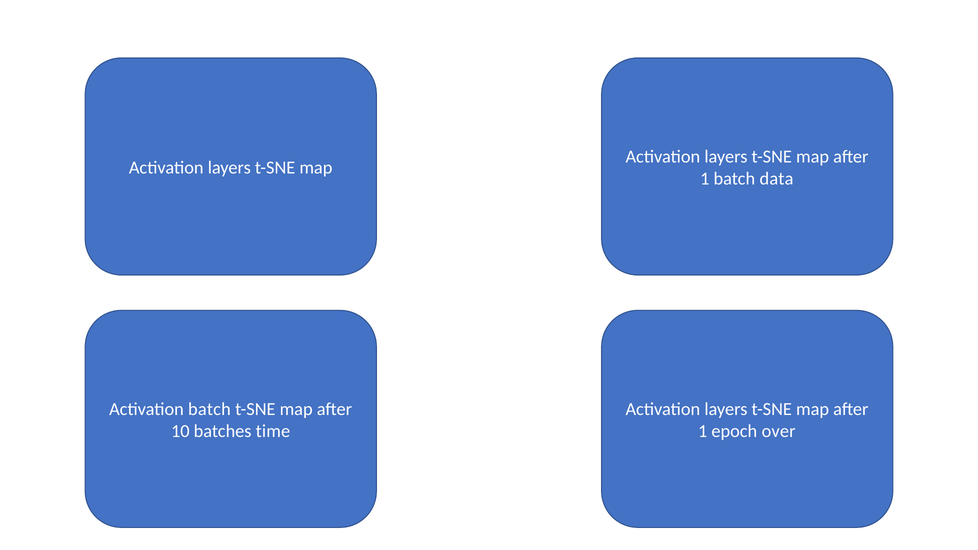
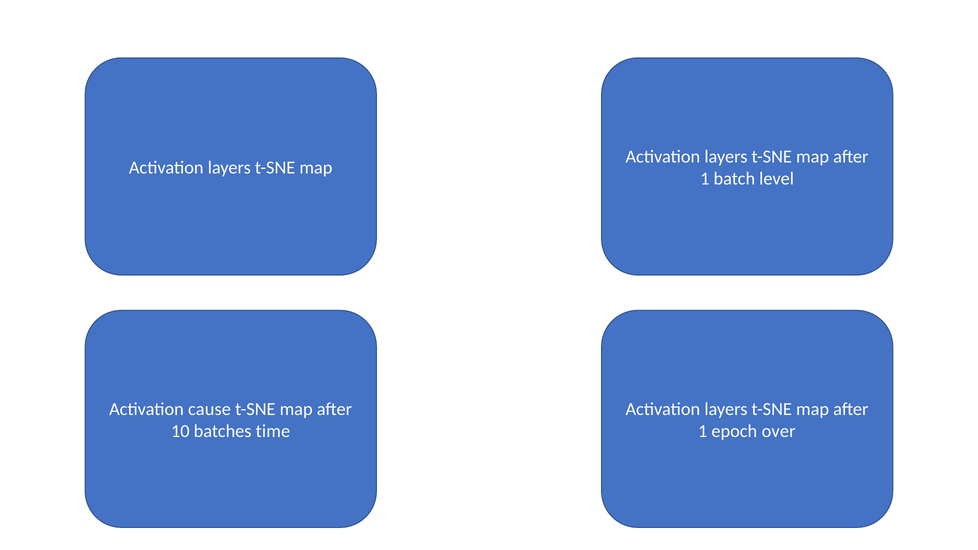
data: data -> level (777, 179)
Activation batch: batch -> cause (209, 409)
